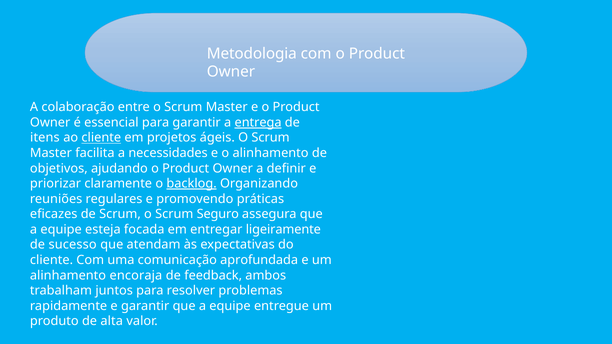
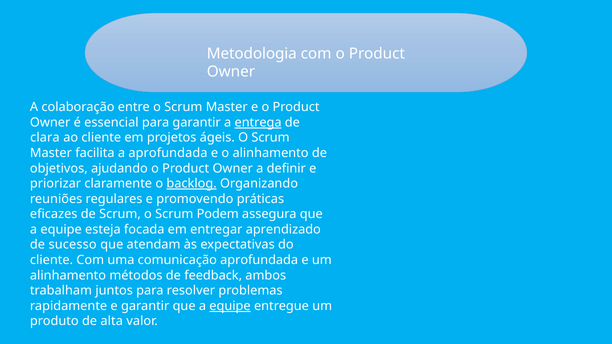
itens: itens -> clara (45, 138)
cliente underline: present -> none (101, 138)
a necessidades: necessidades -> aprofundada (168, 153)
Seguro: Seguro -> Podem (218, 214)
ligeiramente: ligeiramente -> aprendizado (283, 230)
encoraja: encoraja -> métodos (136, 276)
equipe underline: none -> present (230, 306)
